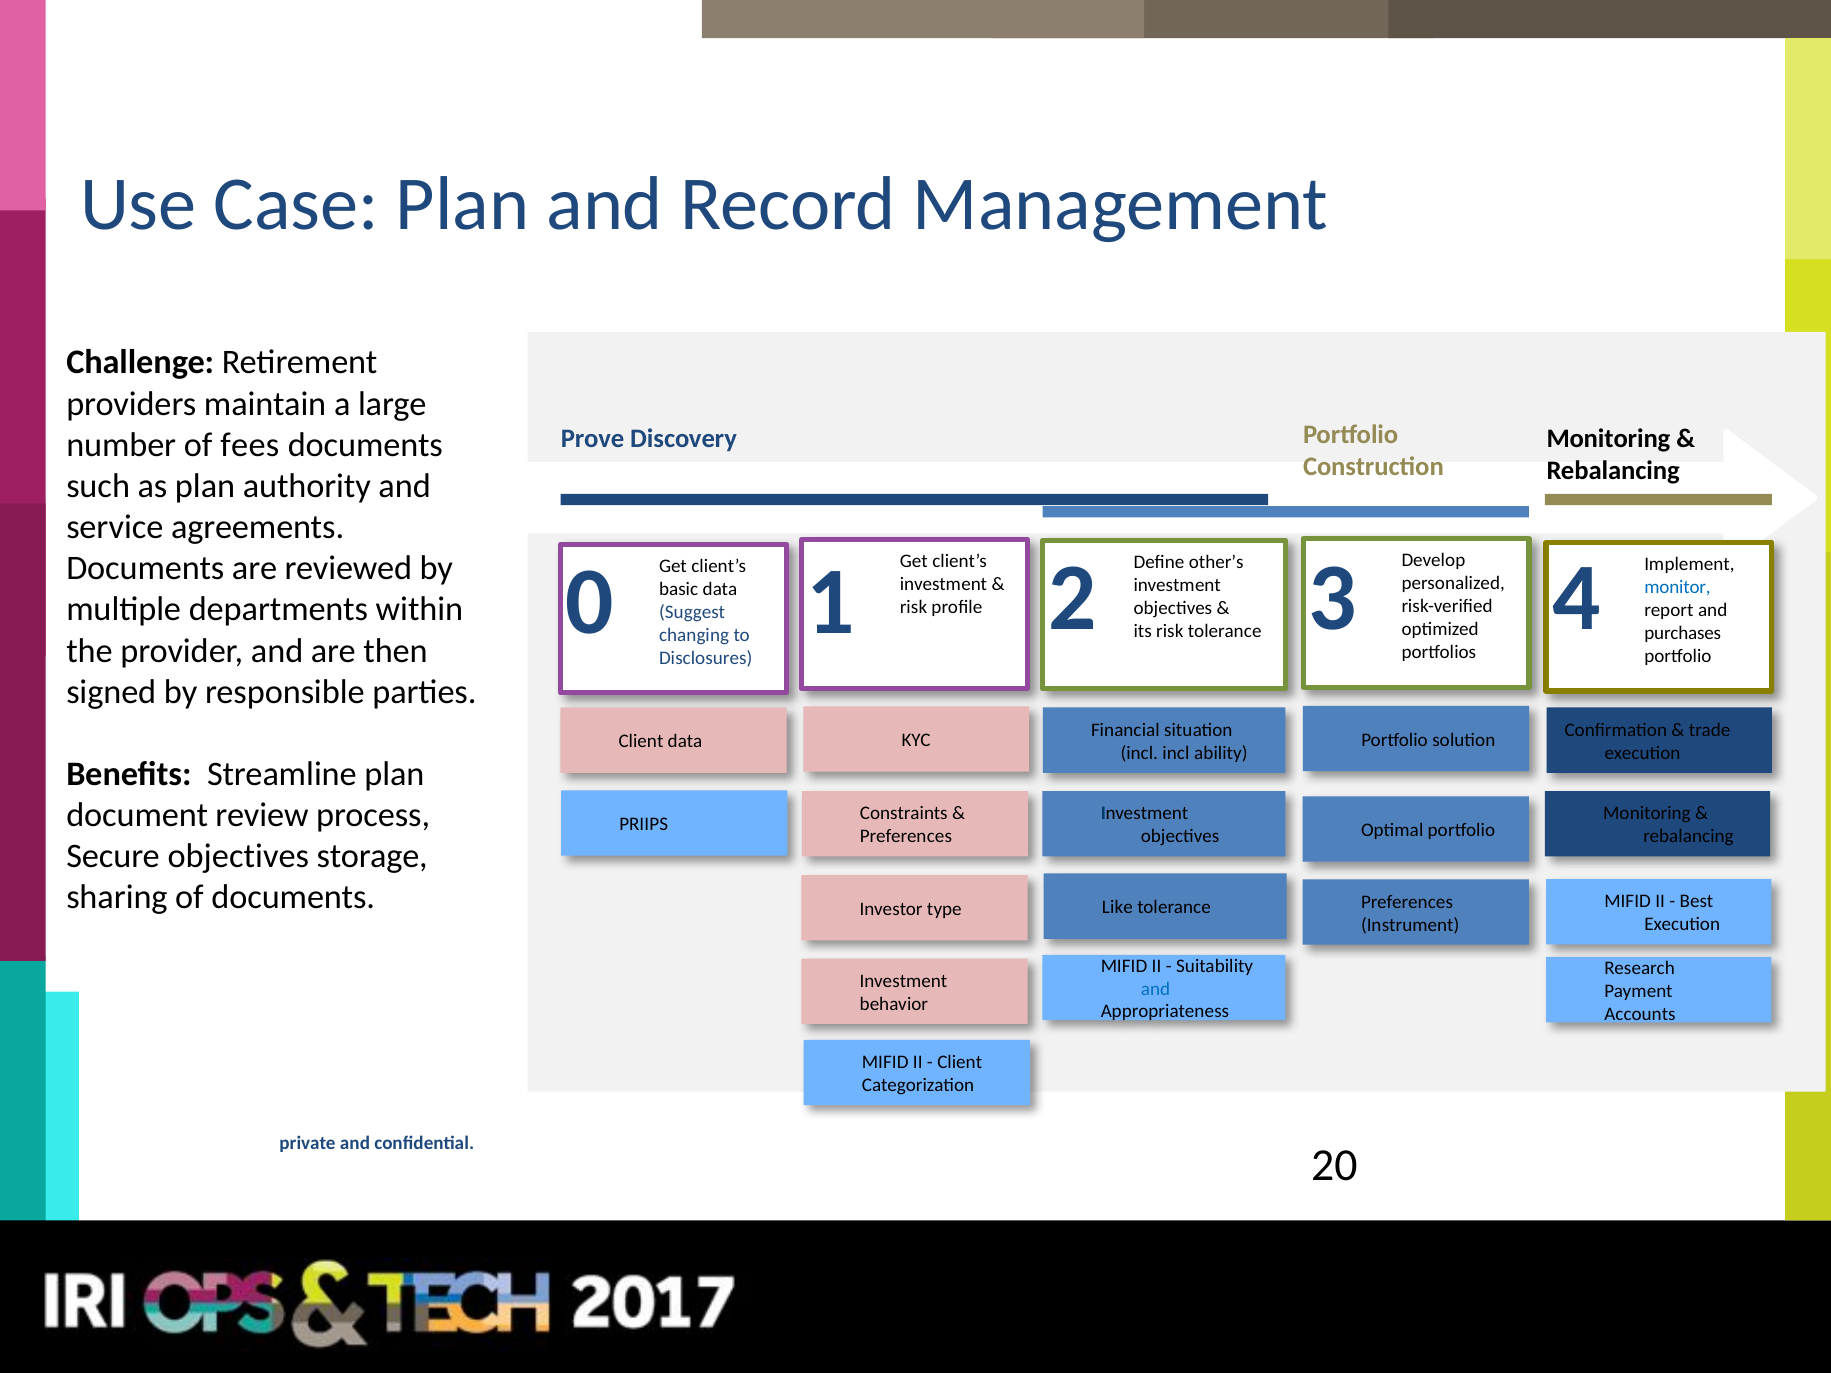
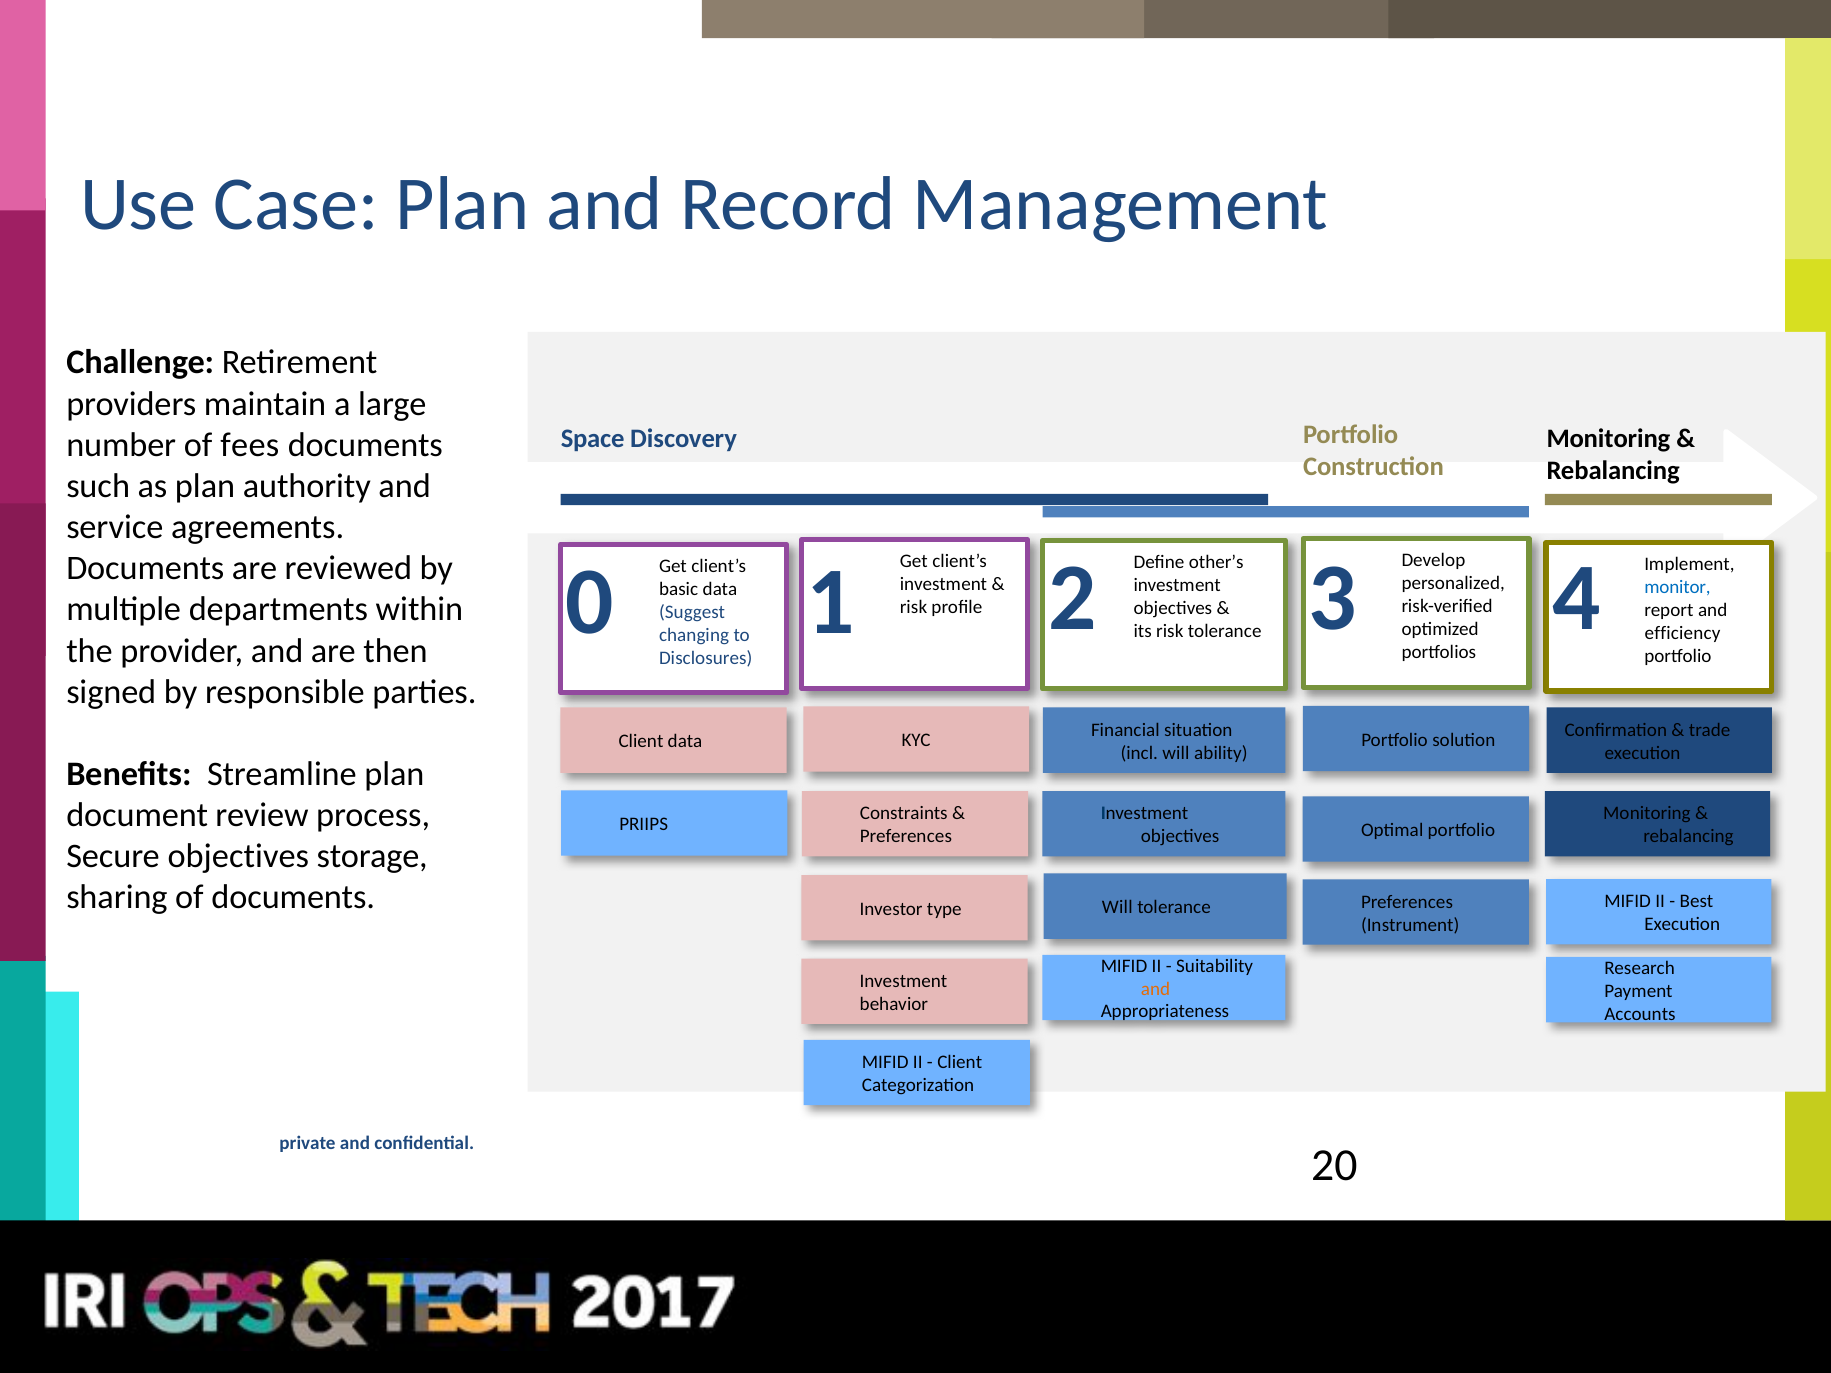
Prove: Prove -> Space (593, 439)
purchases: purchases -> efficiency (1683, 633)
incl incl: incl -> will (1176, 753)
Like: Like -> Will (1117, 908)
and colour: blue -> orange (1155, 989)
